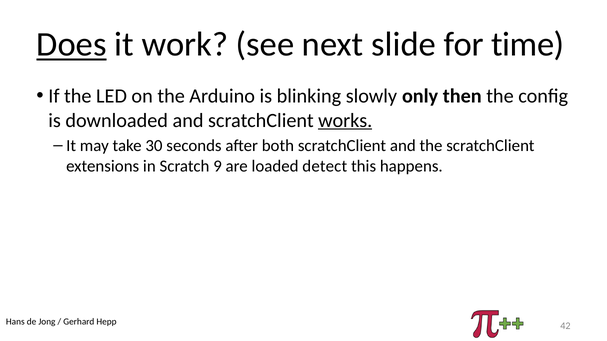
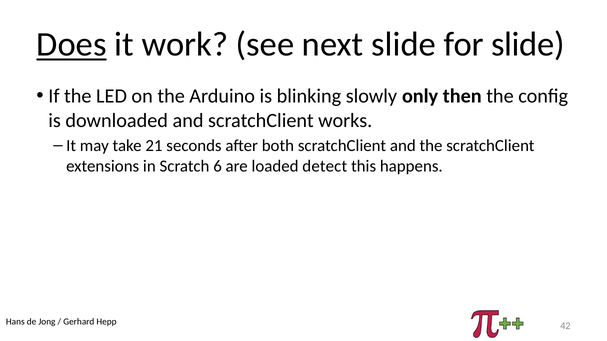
for time: time -> slide (528, 45)
works underline: present -> none (345, 121)
30: 30 -> 21 (154, 146)
9: 9 -> 6 (218, 166)
